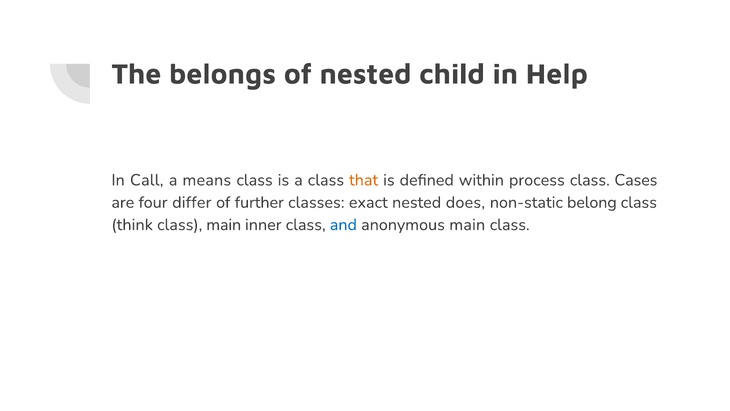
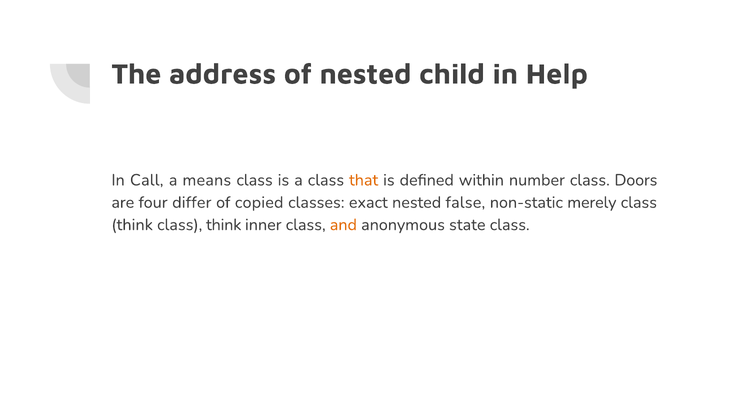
belongs: belongs -> address (223, 74)
process: process -> number (537, 180)
Cases: Cases -> Doors (636, 180)
further: further -> copied (259, 202)
does: does -> false (465, 202)
belong: belong -> merely (592, 202)
main: main -> think (224, 225)
and colour: blue -> orange (343, 225)
anonymous main: main -> state (467, 225)
